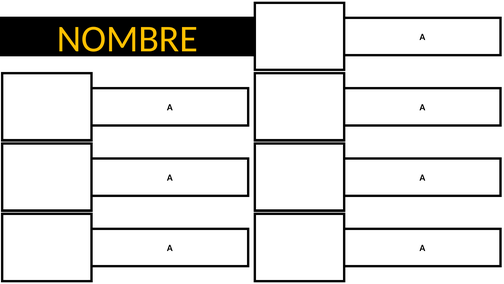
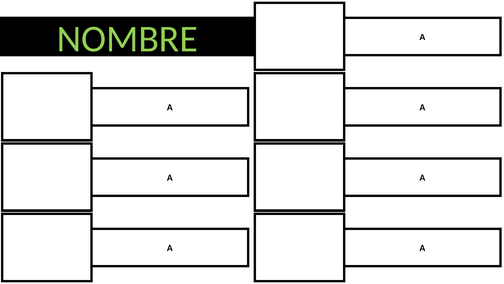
NOMBRE colour: yellow -> light green (127, 39)
